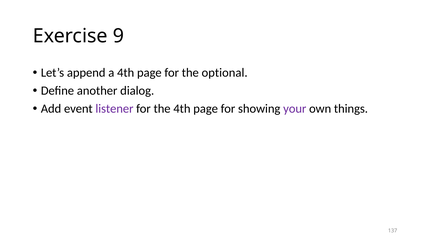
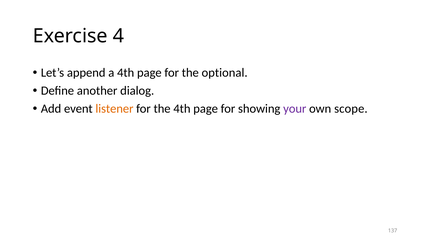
9: 9 -> 4 (118, 36)
listener colour: purple -> orange (114, 109)
things: things -> scope (351, 109)
